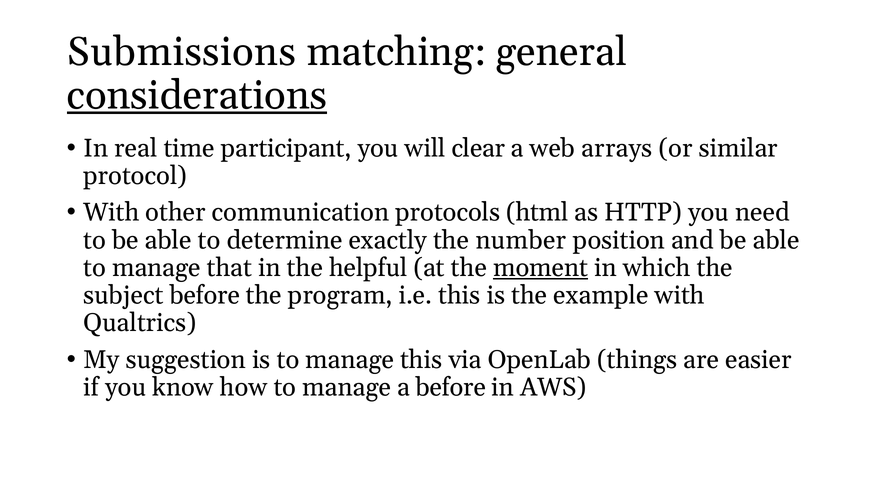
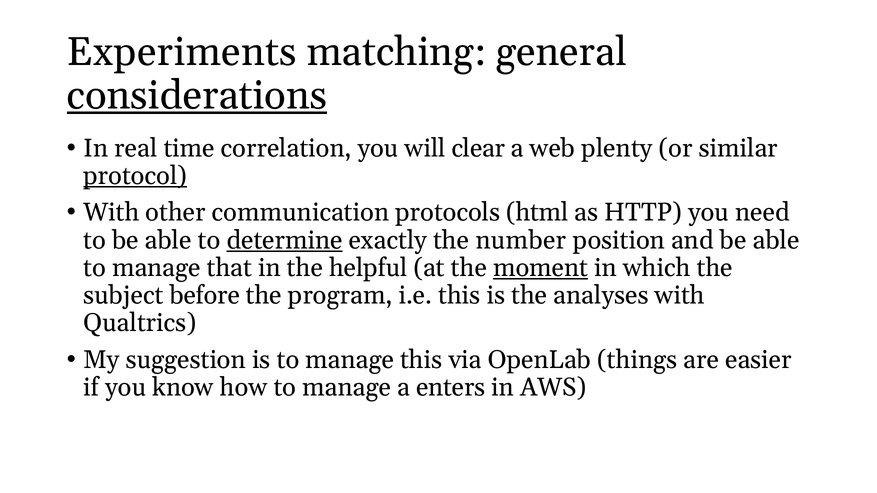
Submissions: Submissions -> Experiments (182, 52)
participant: participant -> correlation (286, 148)
arrays: arrays -> plenty (617, 148)
protocol underline: none -> present (135, 176)
determine underline: none -> present (285, 240)
example: example -> analyses (601, 296)
a before: before -> enters (451, 388)
